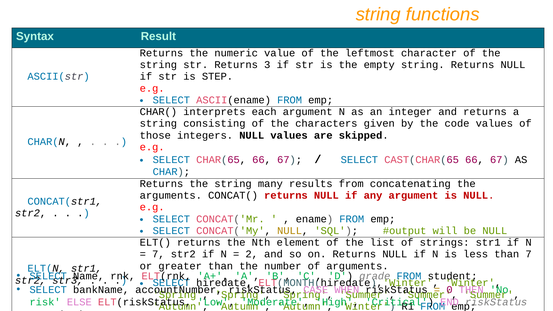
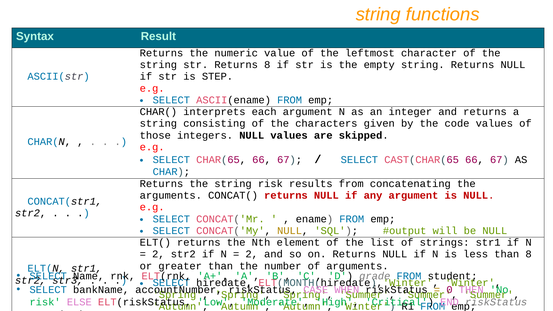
Returns 3: 3 -> 8 (267, 65)
string many: many -> risk (270, 184)
7: 7 -> 2 (158, 254)
than 7: 7 -> 8 (529, 254)
